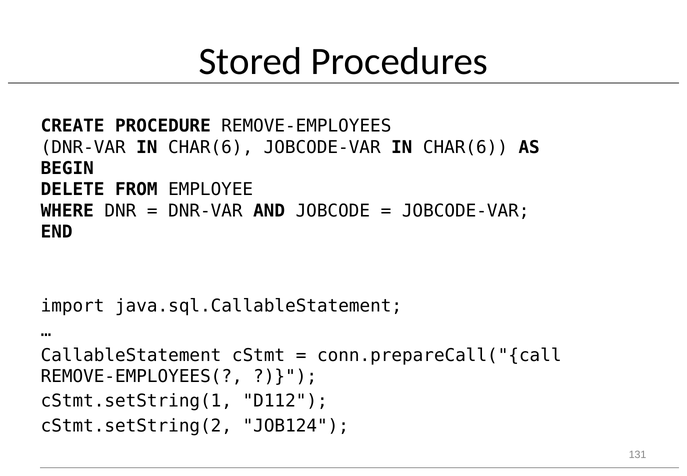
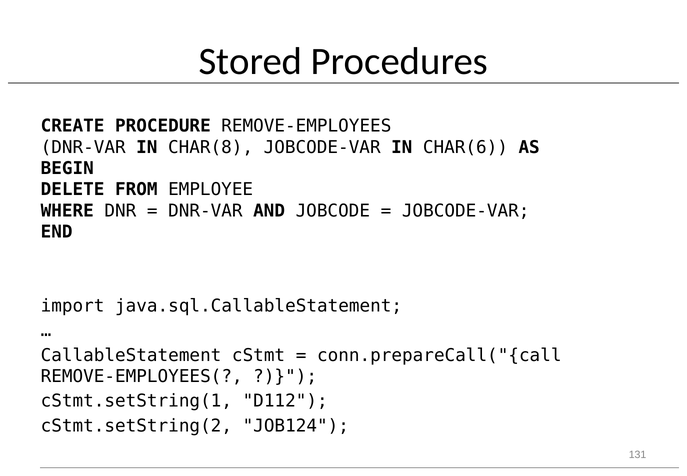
DNR-VAR IN CHAR(6: CHAR(6 -> CHAR(8 (211, 147)
